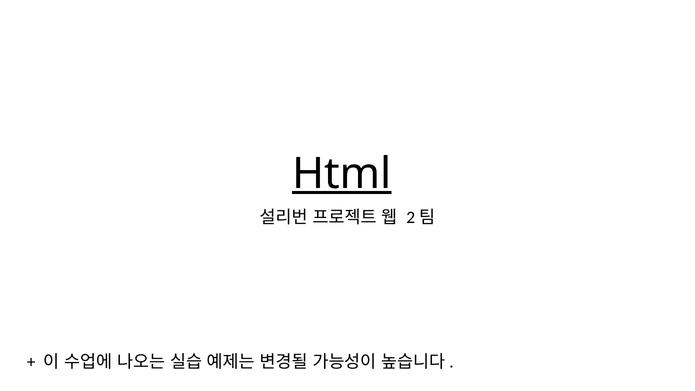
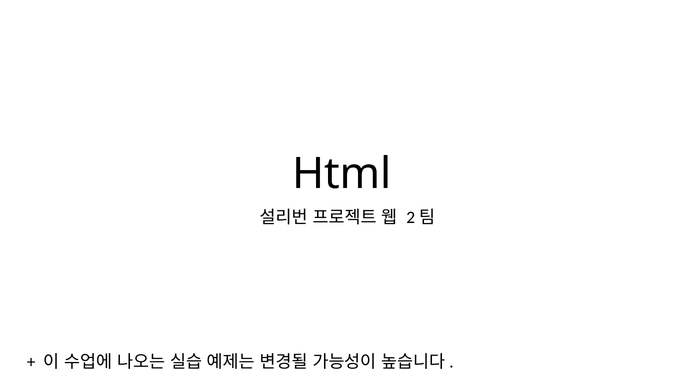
Html underline: present -> none (342, 174)
